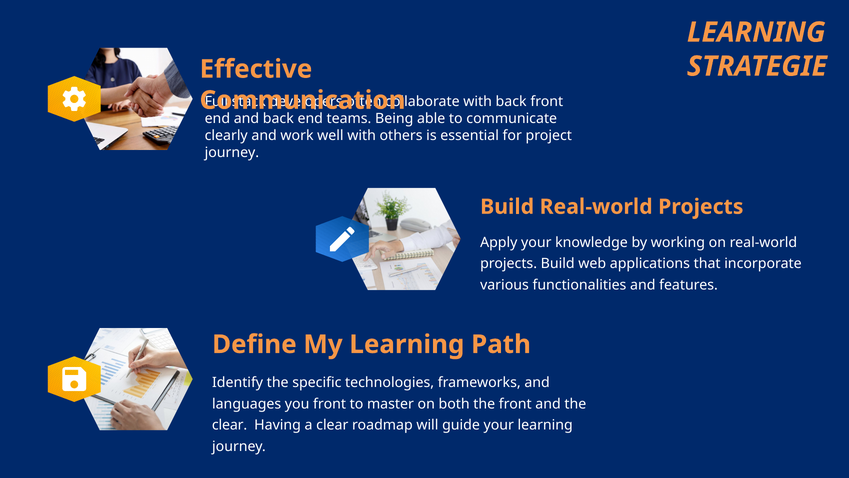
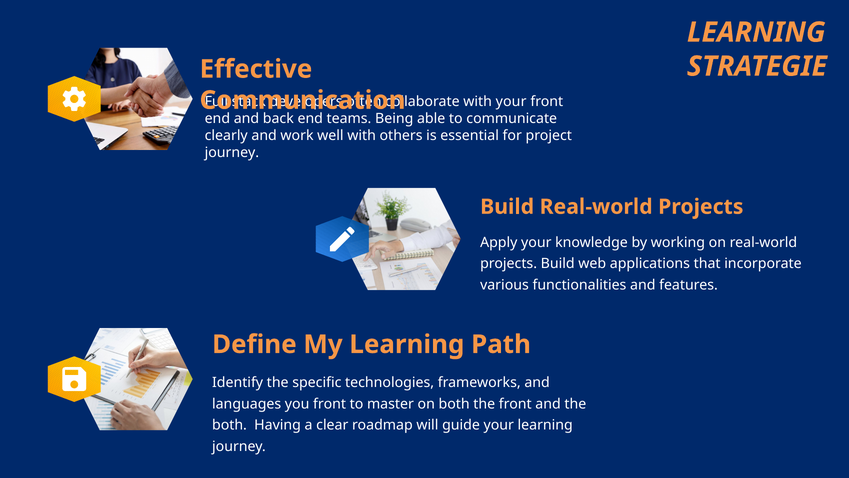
with back: back -> your (511, 102)
clear: clear -> both (229, 425)
